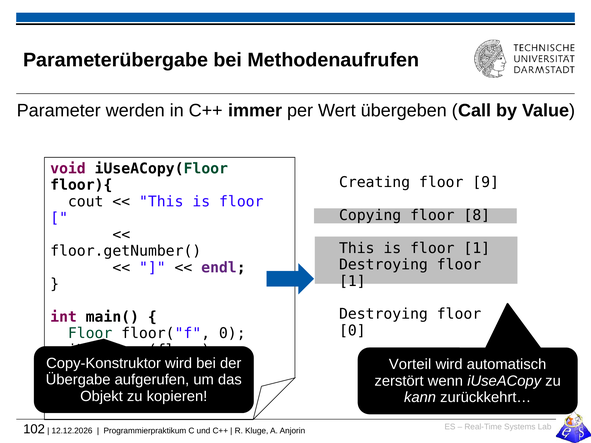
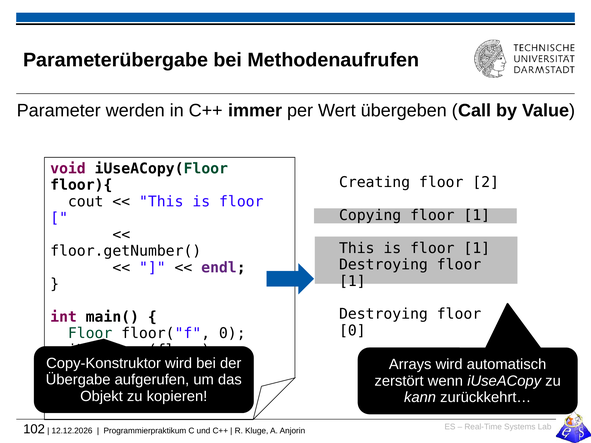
9: 9 -> 2 (486, 182)
Copying floor 8: 8 -> 1 (477, 215)
Vorteil: Vorteil -> Arrays (410, 365)
